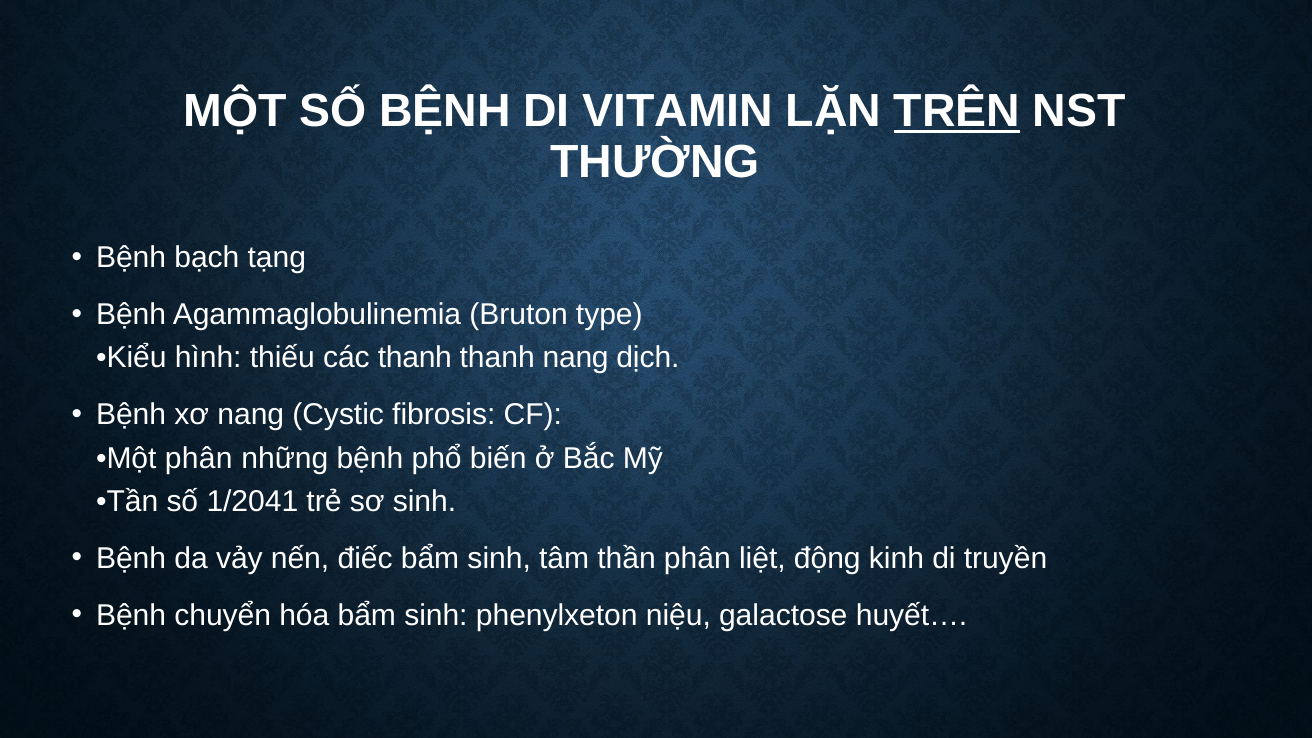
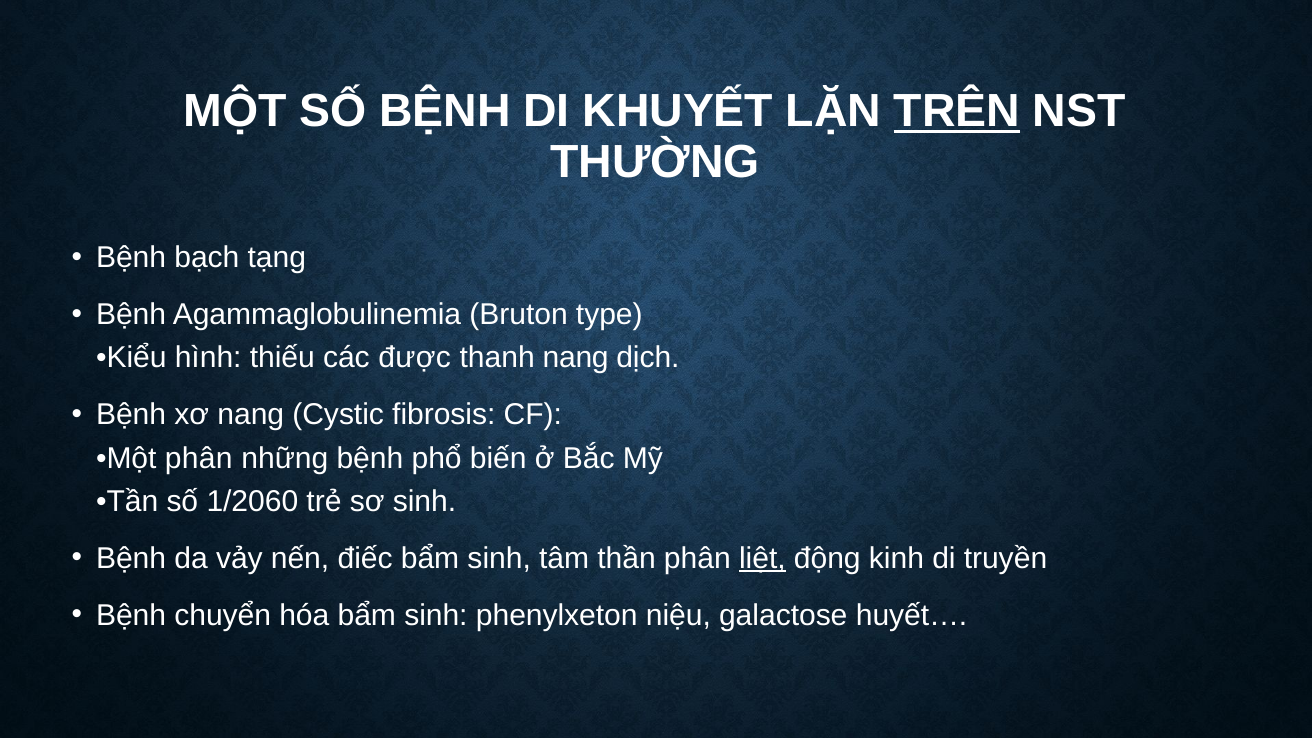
VITAMIN: VITAMIN -> KHUYẾT (678, 112)
các thanh: thanh -> được (415, 358)
1/2041: 1/2041 -> 1/2060 (252, 502)
liệt underline: none -> present (762, 558)
